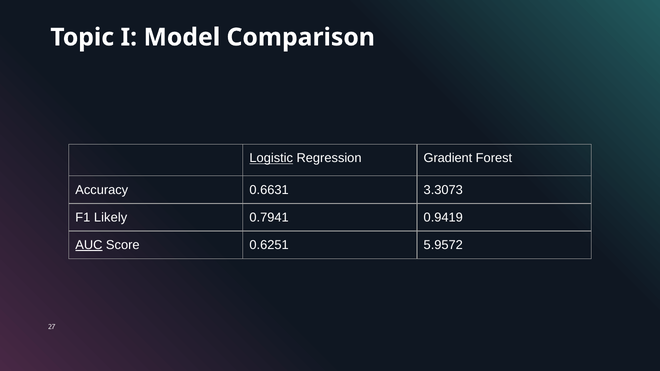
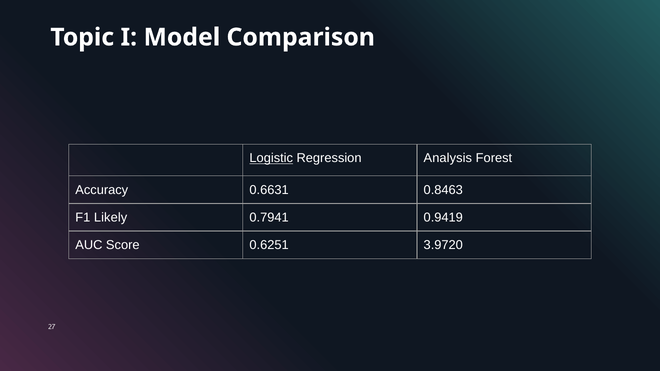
Gradient: Gradient -> Analysis (448, 158)
3.3073: 3.3073 -> 0.8463 (443, 190)
AUC underline: present -> none (89, 245)
5.9572: 5.9572 -> 3.9720 (443, 245)
